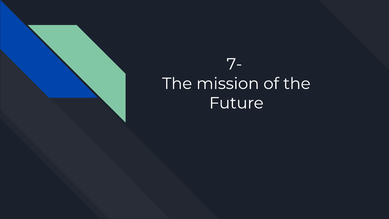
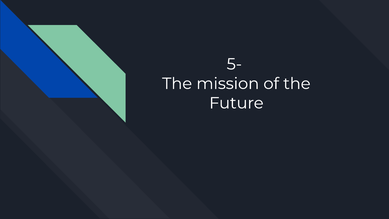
7-: 7- -> 5- (234, 64)
